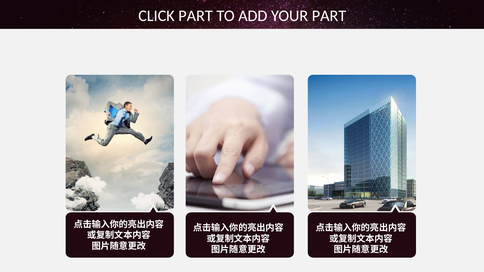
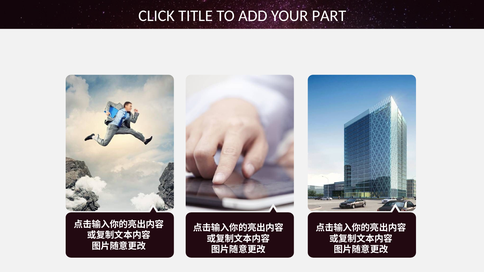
CLICK PART: PART -> TITLE (196, 16)
